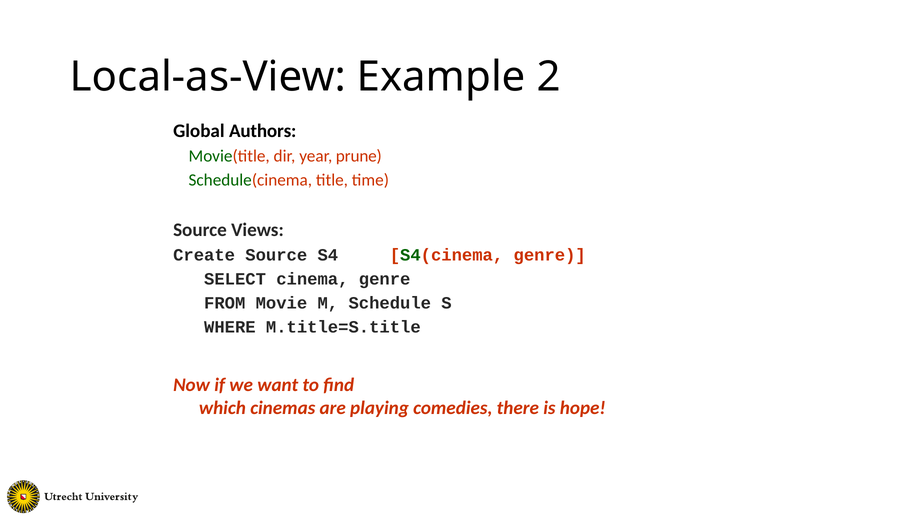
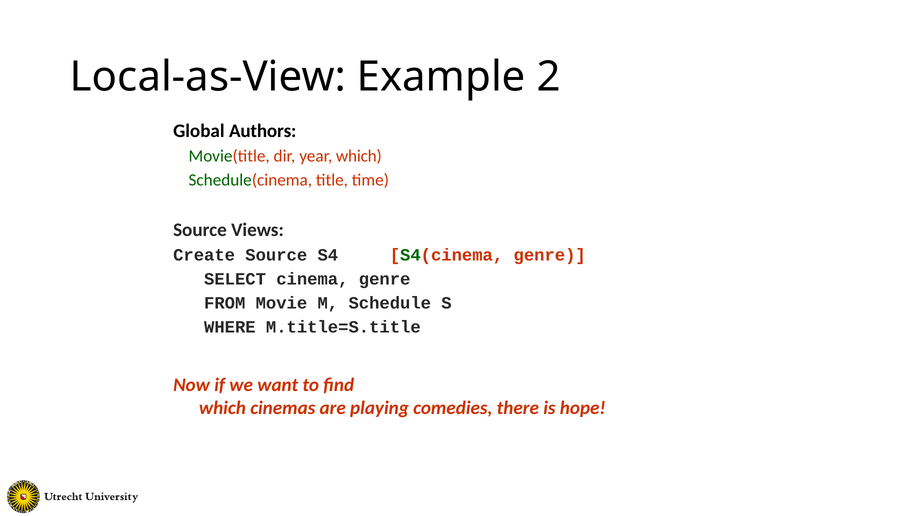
year prune: prune -> which (359, 156)
